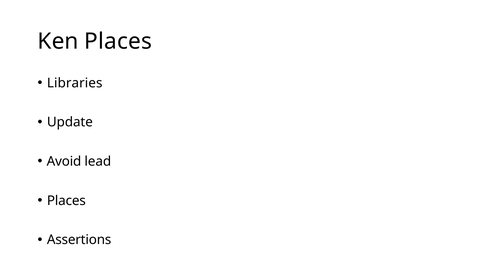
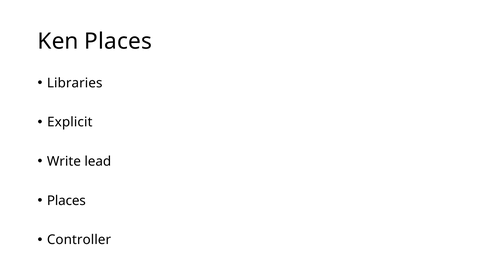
Update: Update -> Explicit (70, 122)
Avoid: Avoid -> Write (64, 161)
Assertions: Assertions -> Controller (79, 240)
